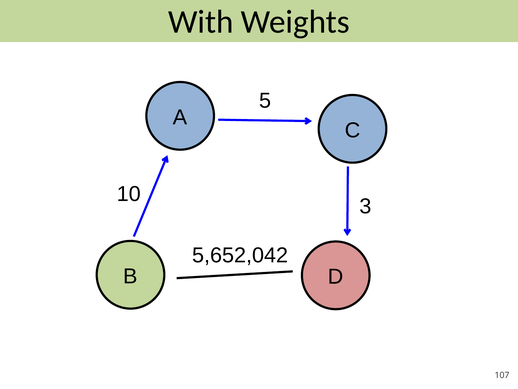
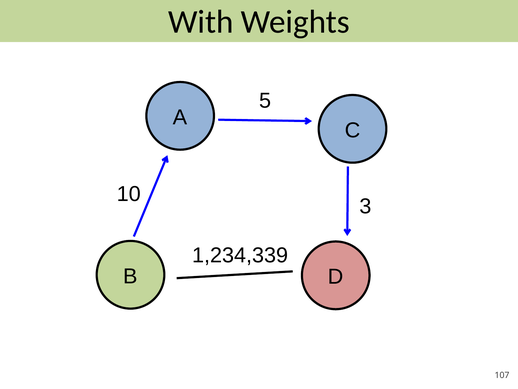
5,652,042: 5,652,042 -> 1,234,339 (240, 255)
